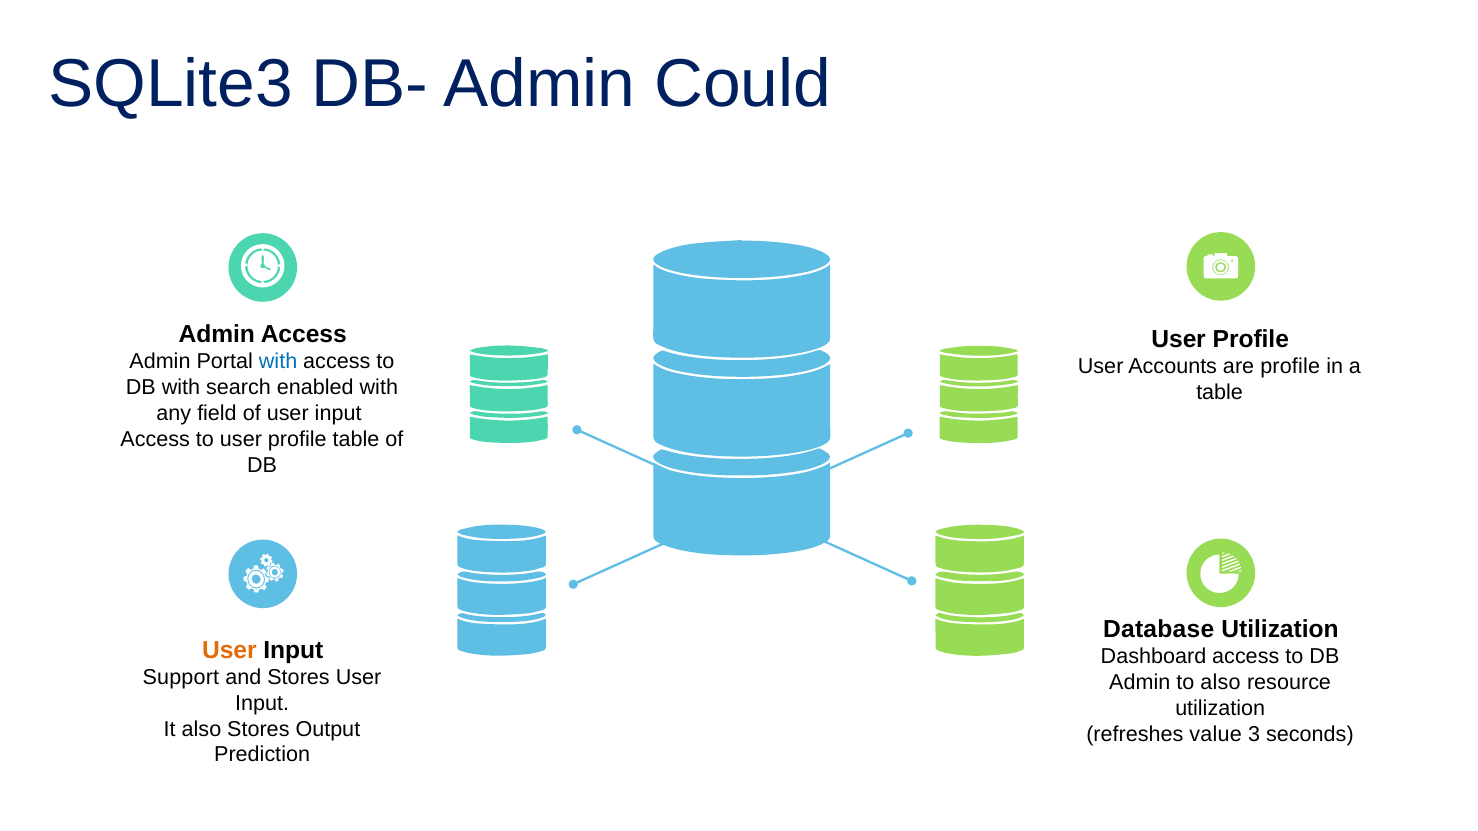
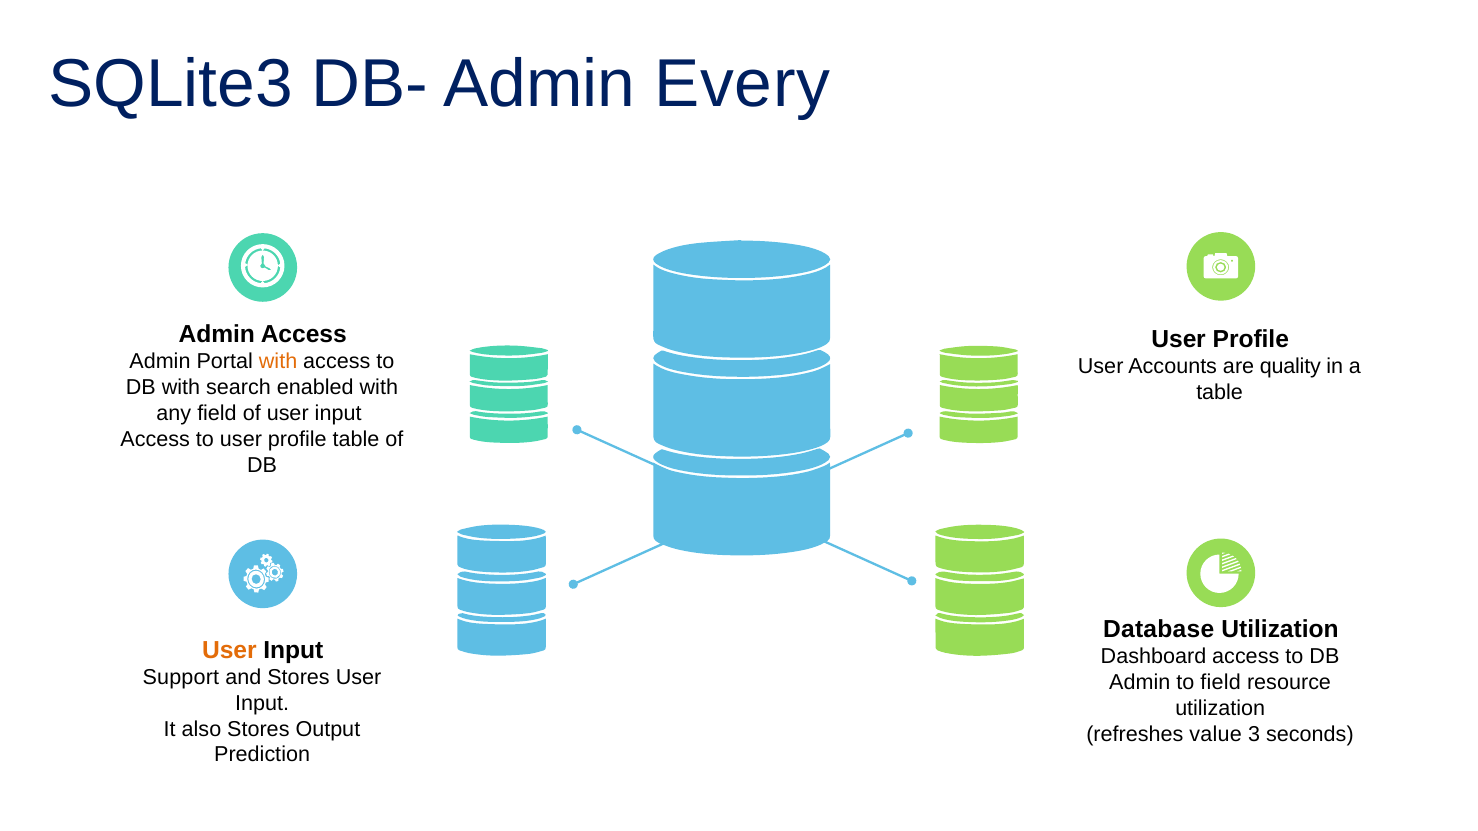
Could: Could -> Every (742, 85)
with colour: blue -> orange (278, 362)
are profile: profile -> quality (1290, 366)
to also: also -> field (1221, 683)
